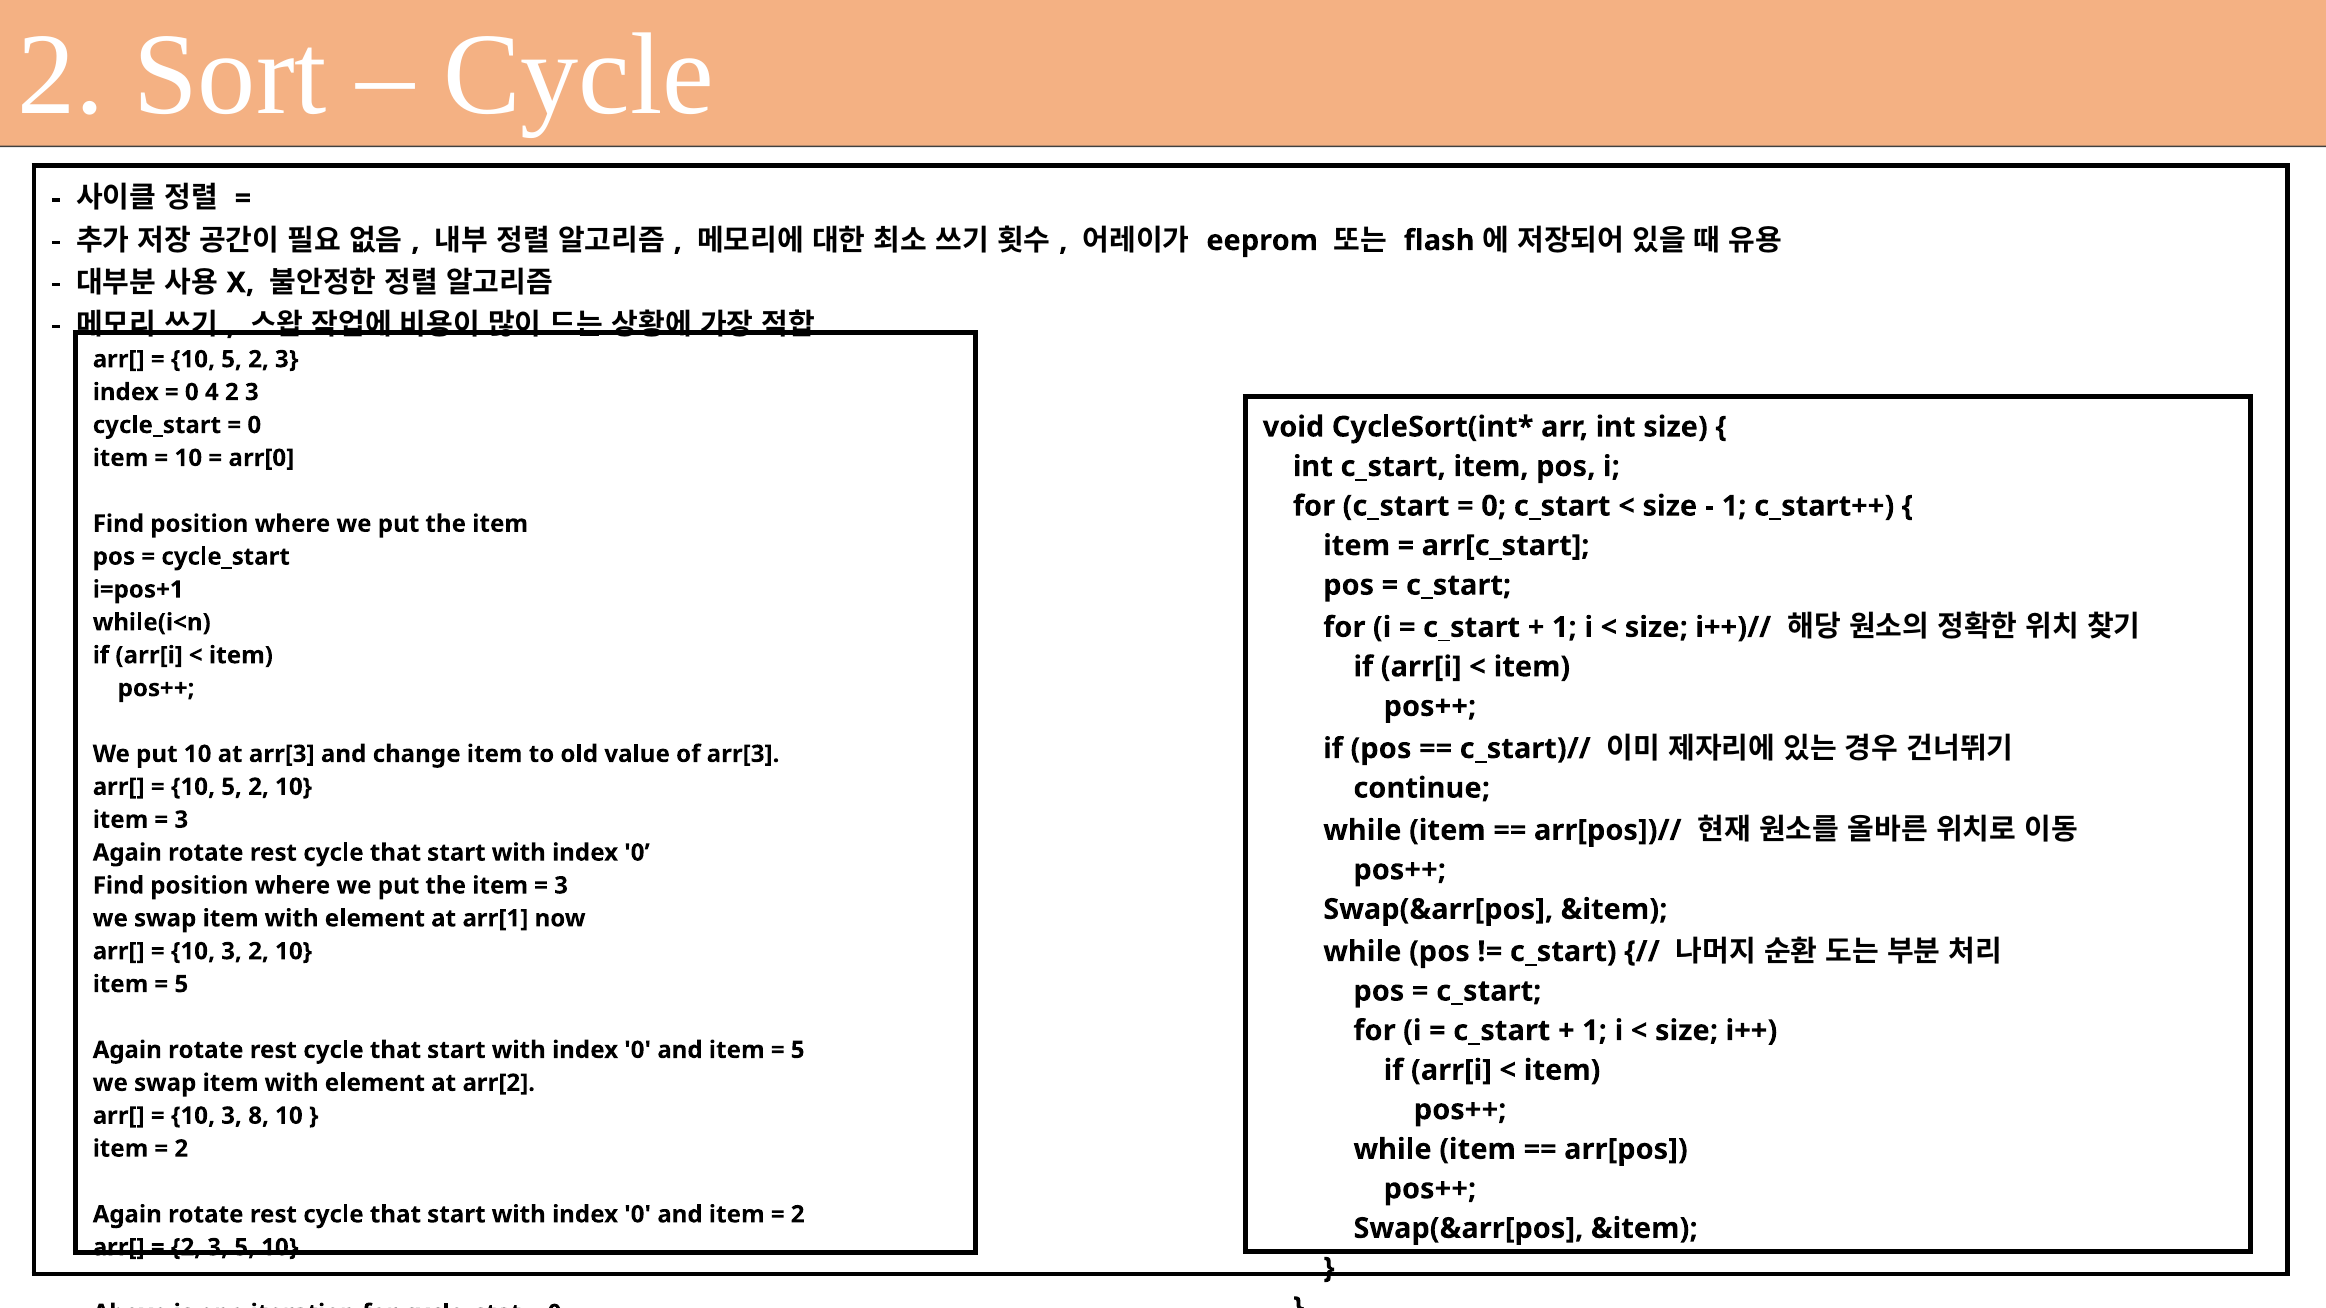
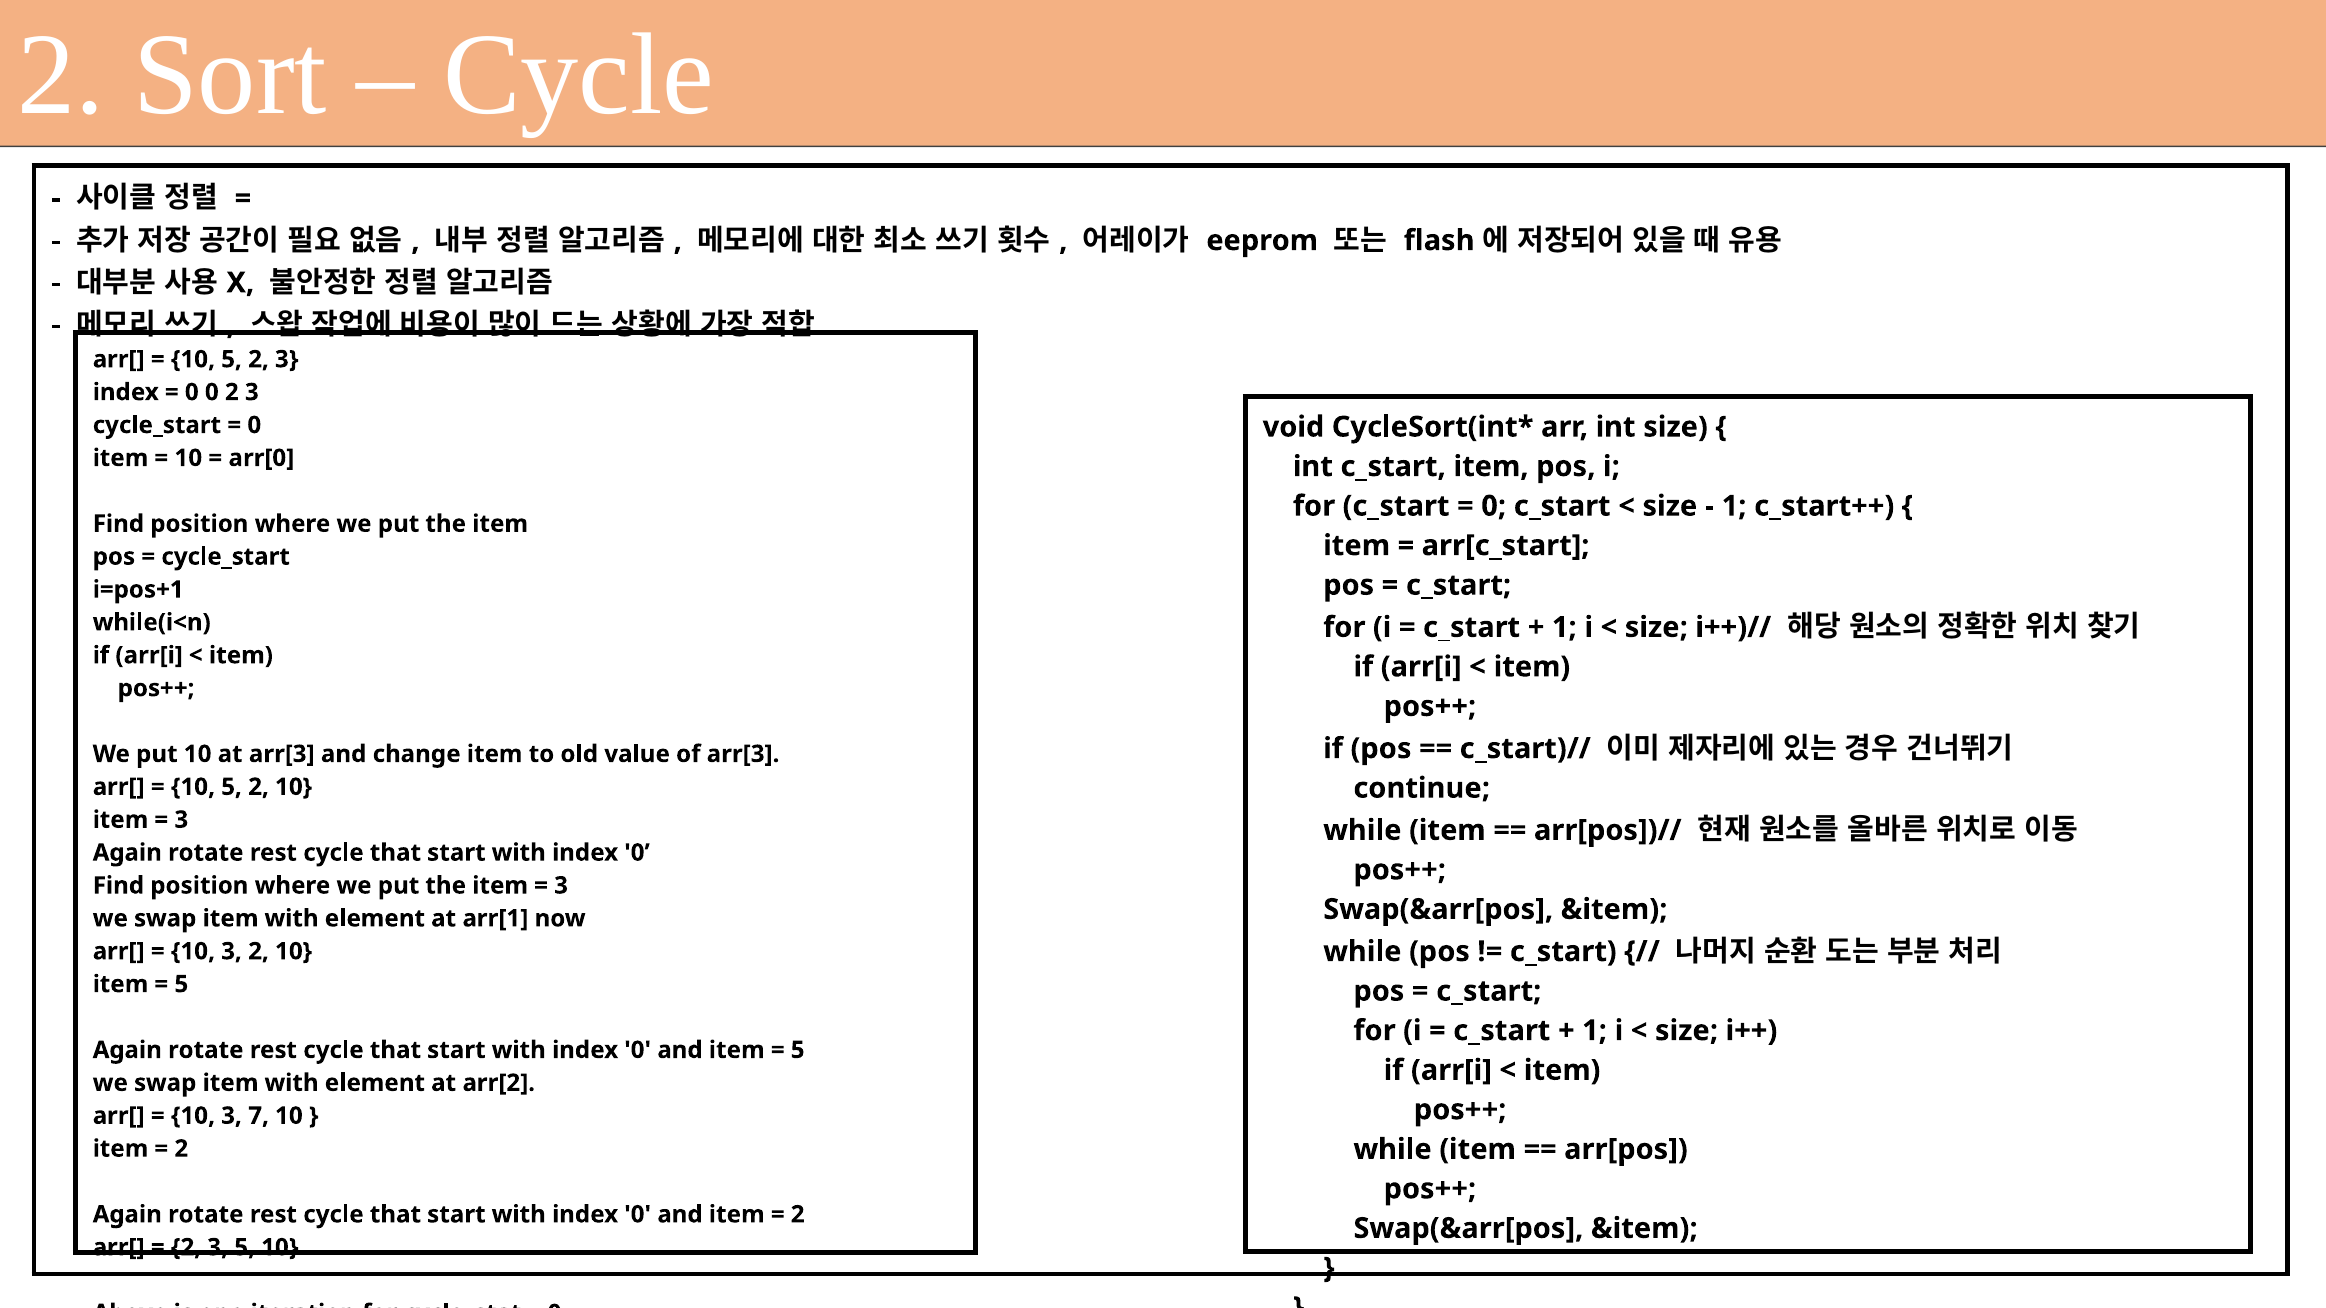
0 4: 4 -> 0 (212, 392)
8: 8 -> 7 (259, 1116)
